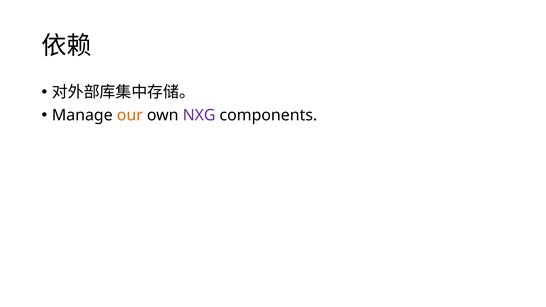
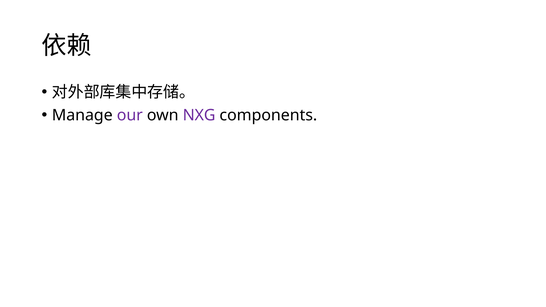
our colour: orange -> purple (130, 115)
